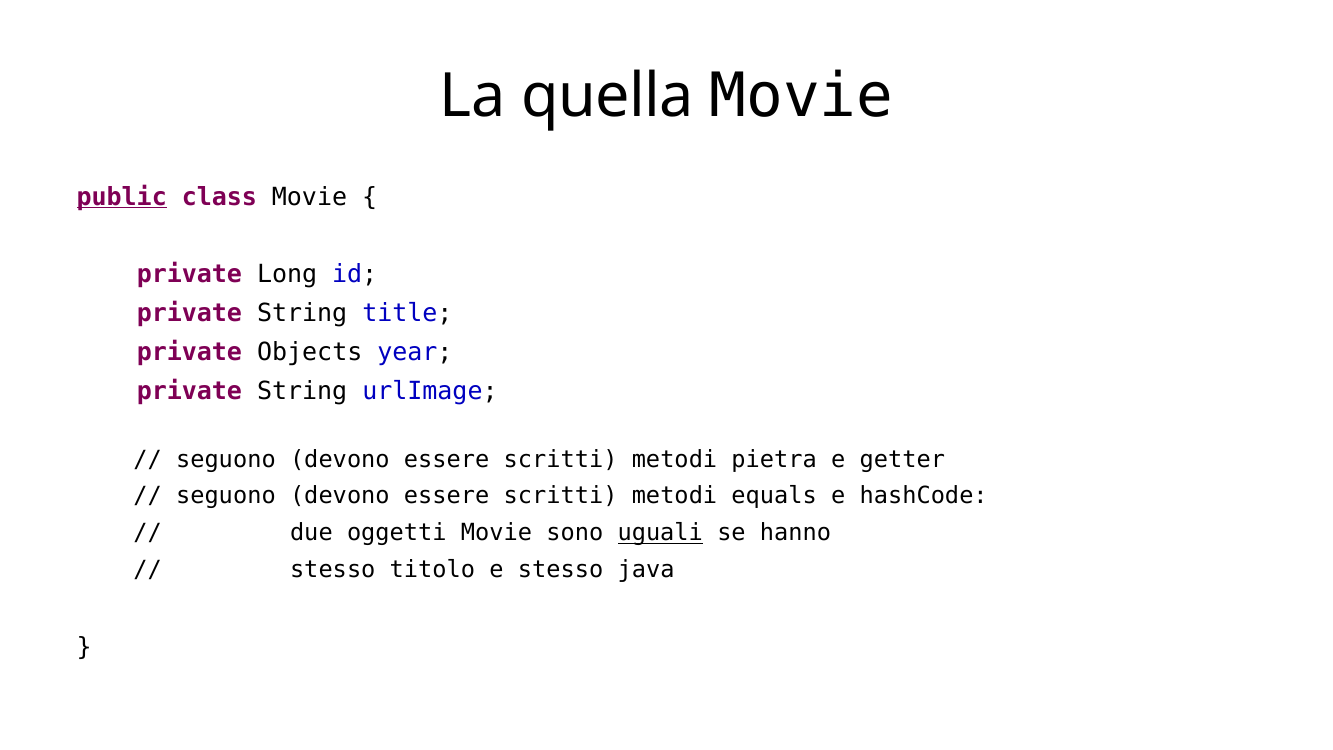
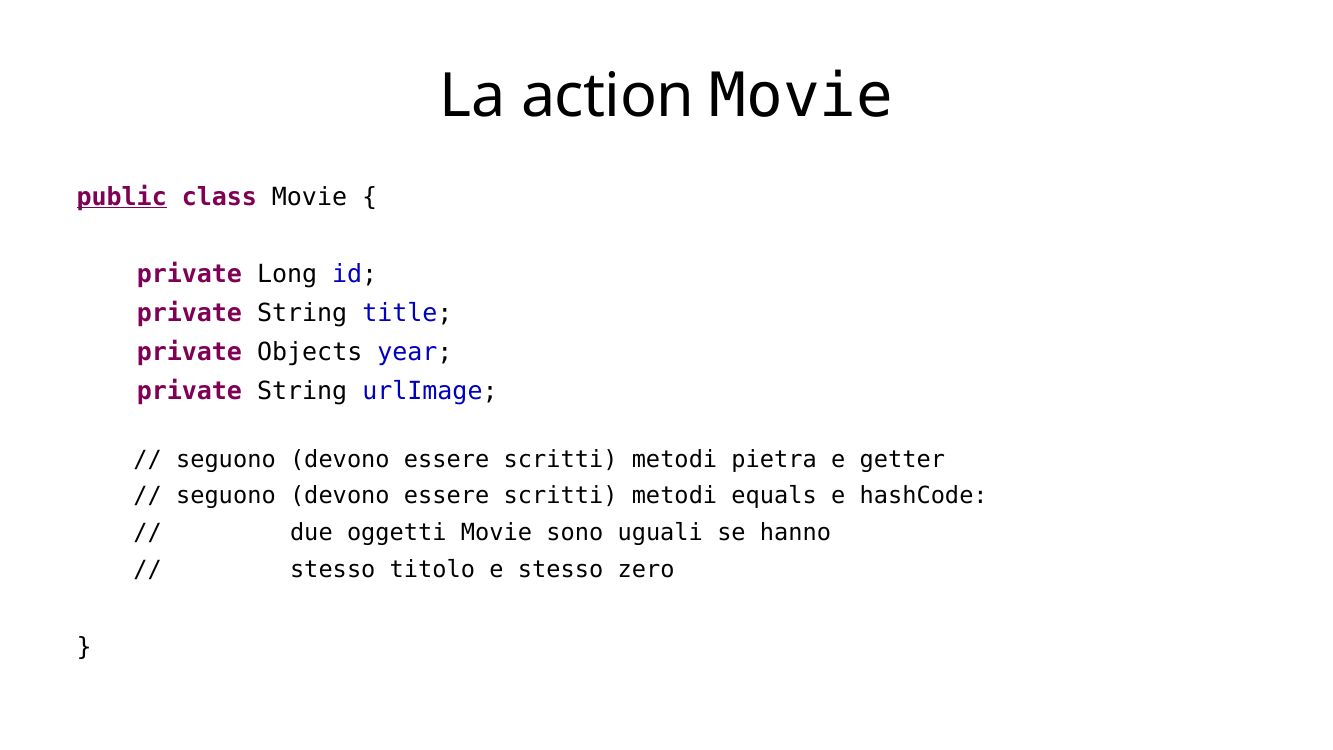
quella: quella -> action (608, 97)
uguali underline: present -> none (660, 533)
java: java -> zero (646, 570)
